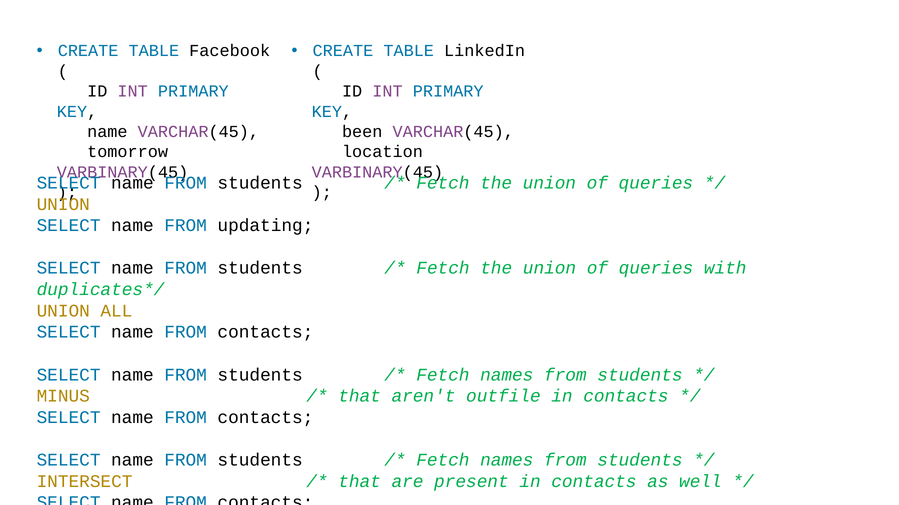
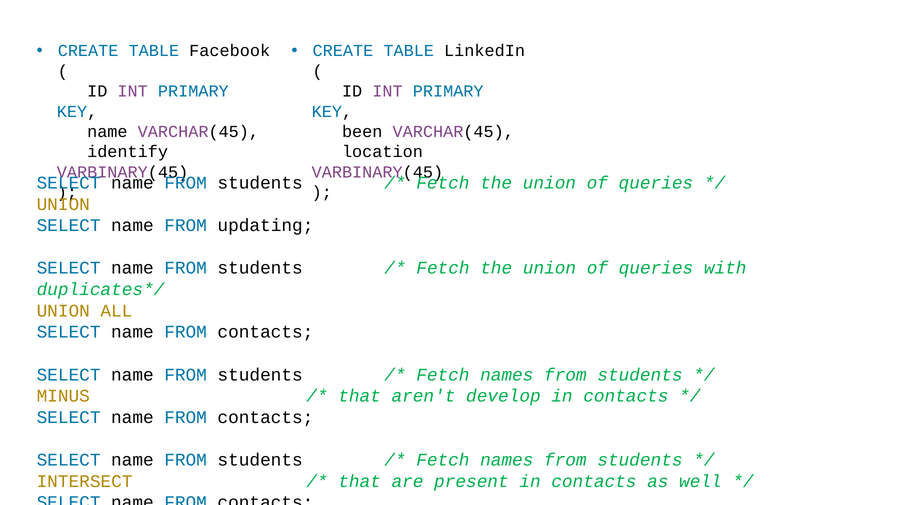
tomorrow: tomorrow -> identify (128, 152)
outfile: outfile -> develop (503, 397)
